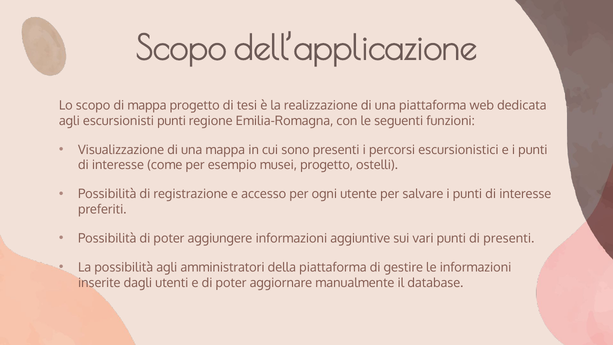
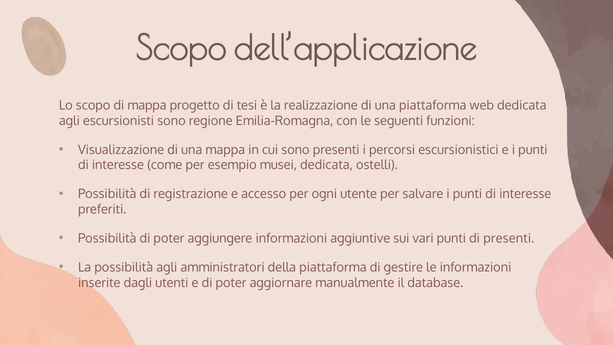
escursionisti punti: punti -> sono (171, 121)
musei progetto: progetto -> dedicata (326, 165)
